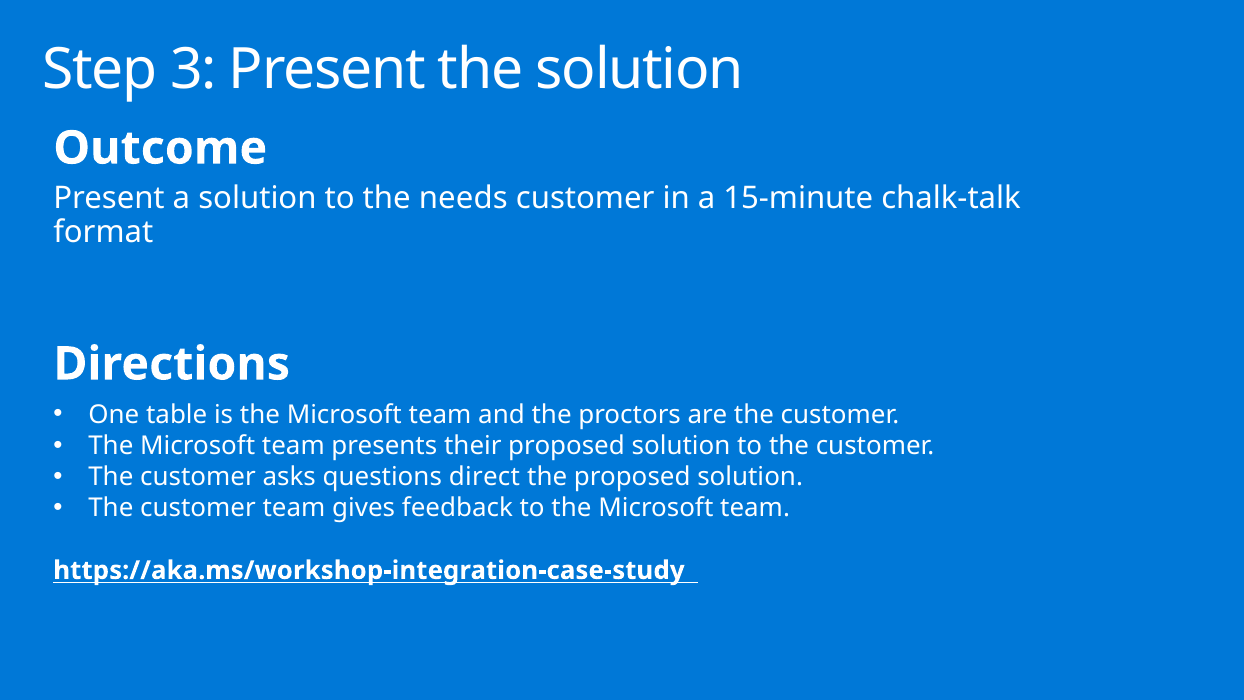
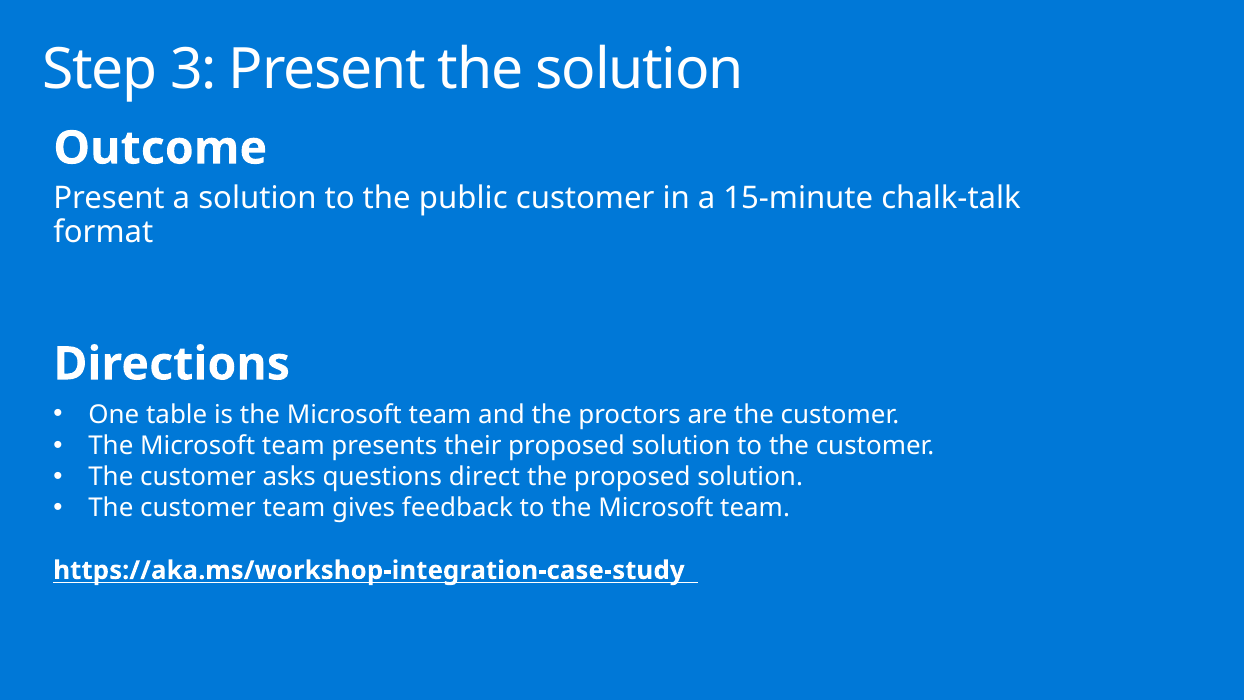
needs: needs -> public (463, 198)
